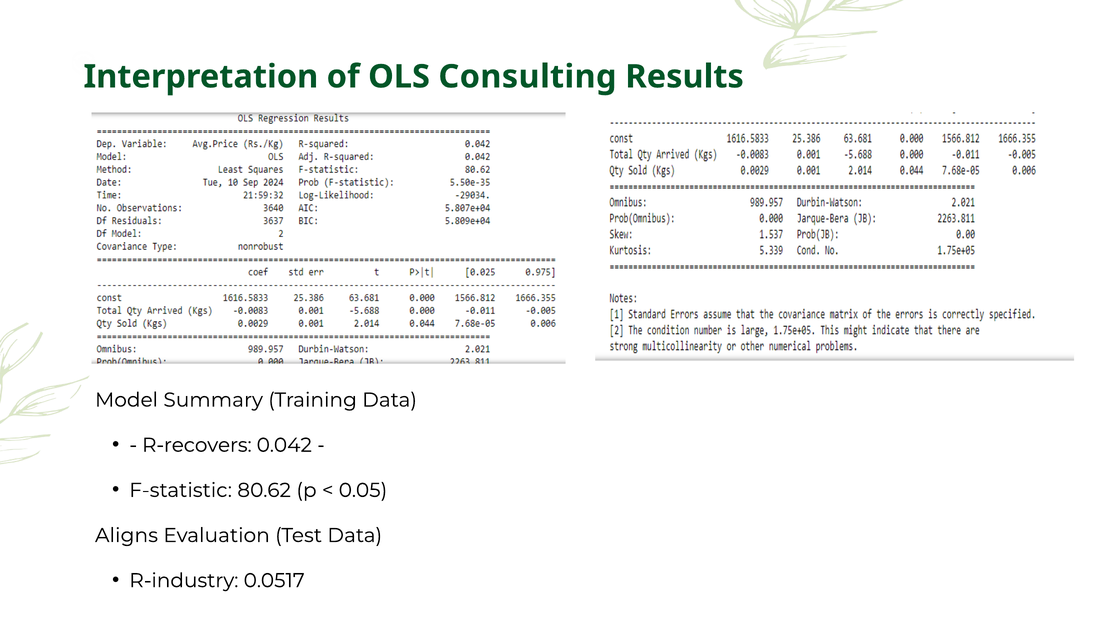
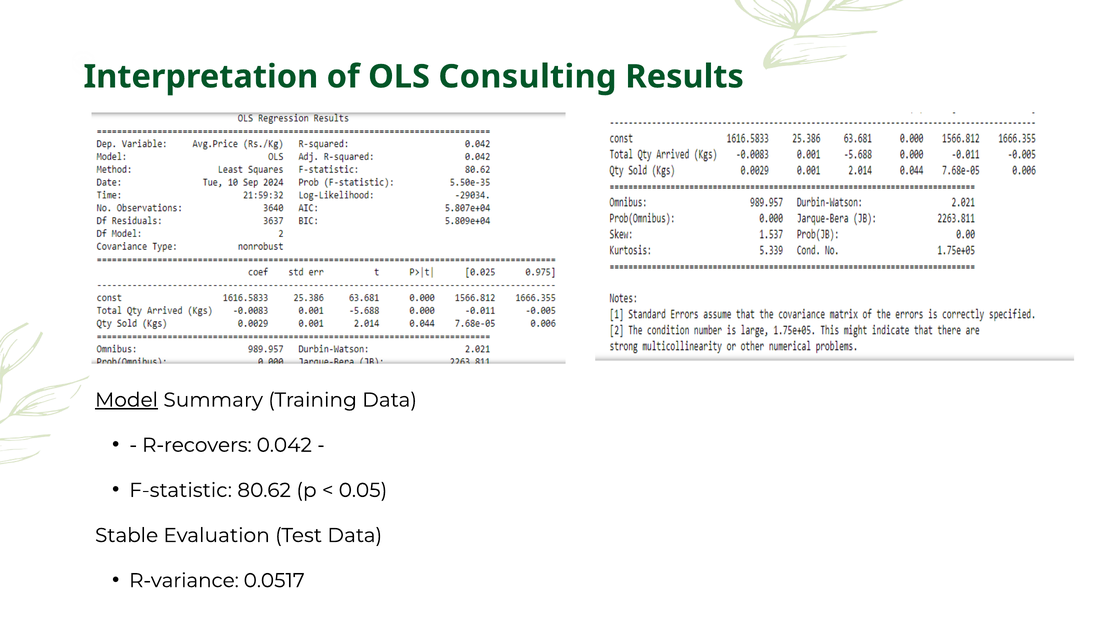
Model underline: none -> present (127, 400)
Aligns: Aligns -> Stable (127, 535)
R-industry: R-industry -> R-variance (184, 580)
